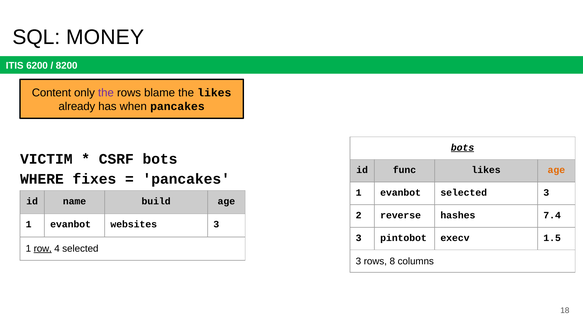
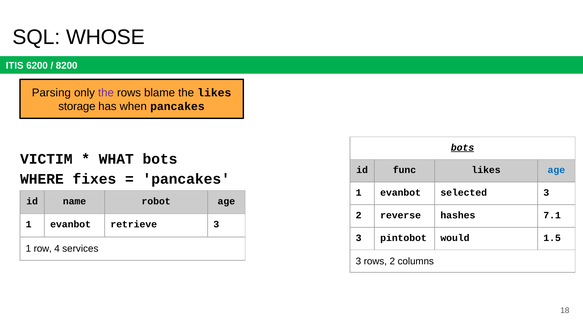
MONEY: MONEY -> WHOSE (105, 37)
Content: Content -> Parsing (51, 93)
already: already -> storage (77, 106)
CSRF: CSRF -> WHAT (116, 159)
age colour: orange -> blue (556, 170)
build: build -> robot (156, 201)
7.4: 7.4 -> 7.1 (552, 215)
websites: websites -> retrieve (134, 224)
execv: execv -> would (455, 238)
row underline: present -> none (43, 248)
4 selected: selected -> services (80, 248)
rows 8: 8 -> 2 (392, 261)
